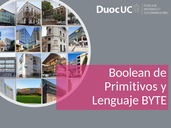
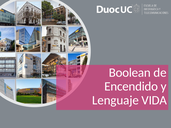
Primitivos: Primitivos -> Encendido (131, 87)
BYTE: BYTE -> VIDA (154, 100)
